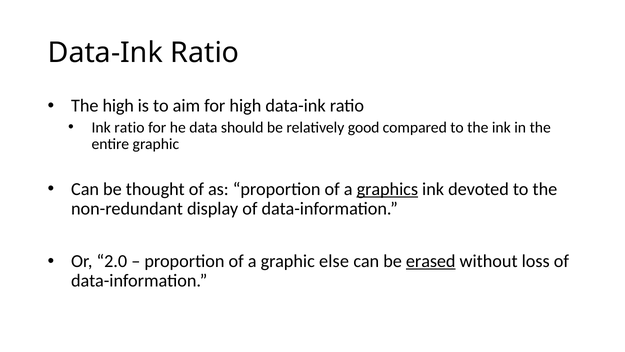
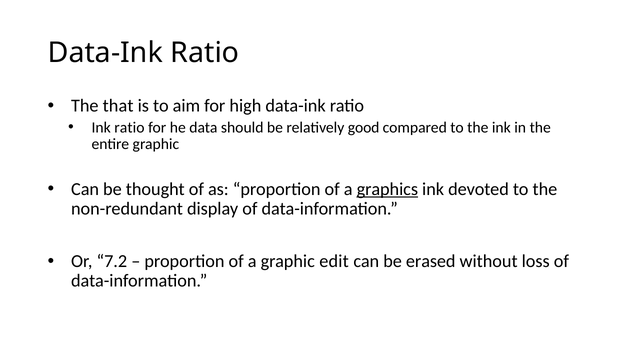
The high: high -> that (118, 106)
2.0: 2.0 -> 7.2 (112, 261)
else: else -> edit (334, 261)
erased underline: present -> none (431, 261)
